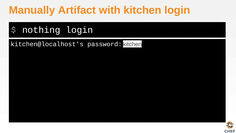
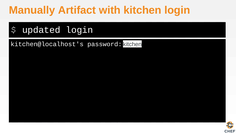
nothing: nothing -> updated (41, 30)
